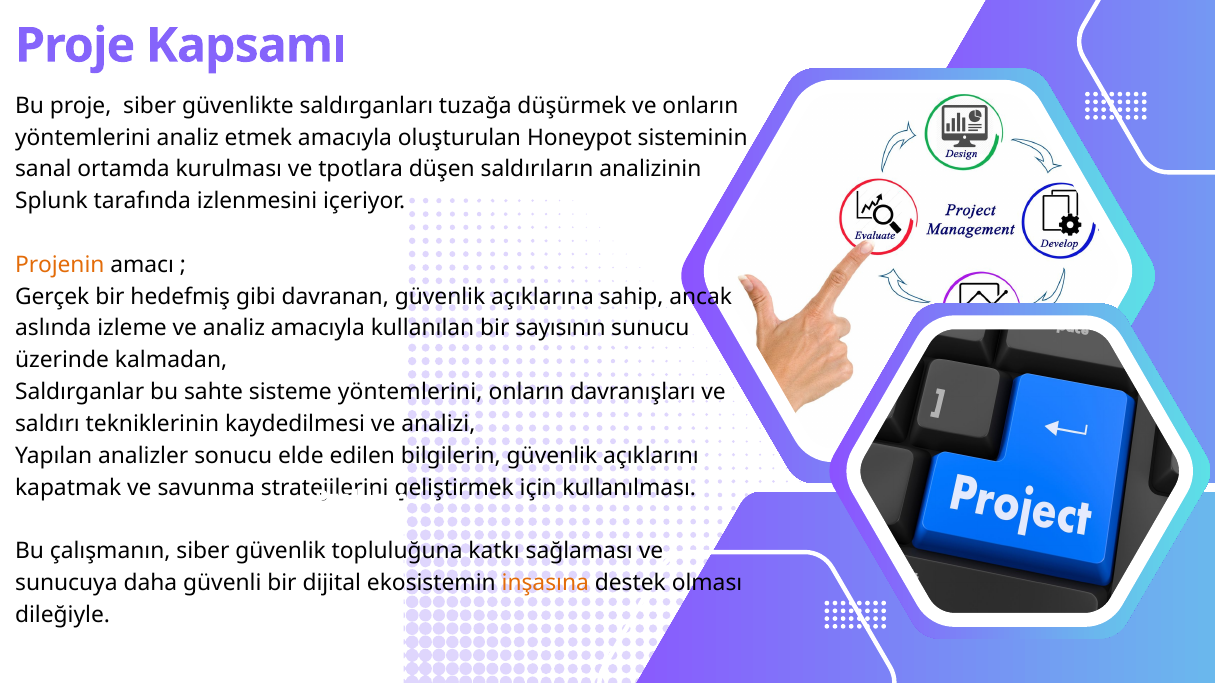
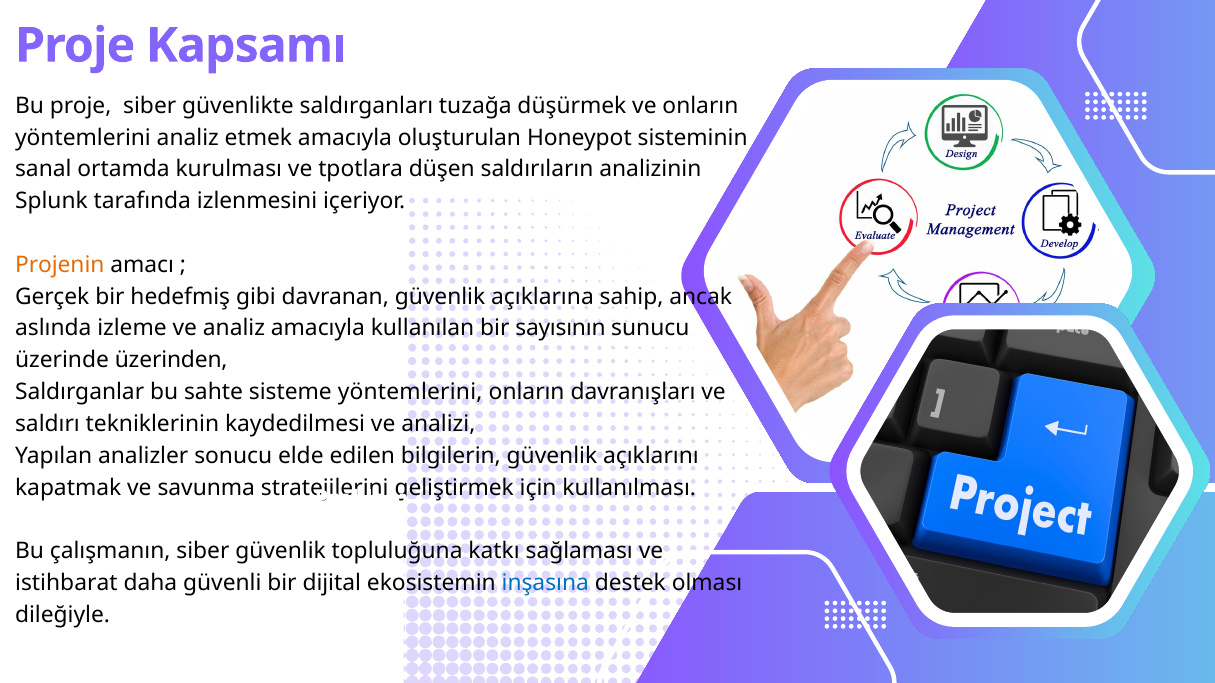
kalmadan: kalmadan -> üzerinden (171, 360)
sunucuya: sunucuya -> istihbarat (66, 583)
inşasına colour: orange -> blue (545, 583)
